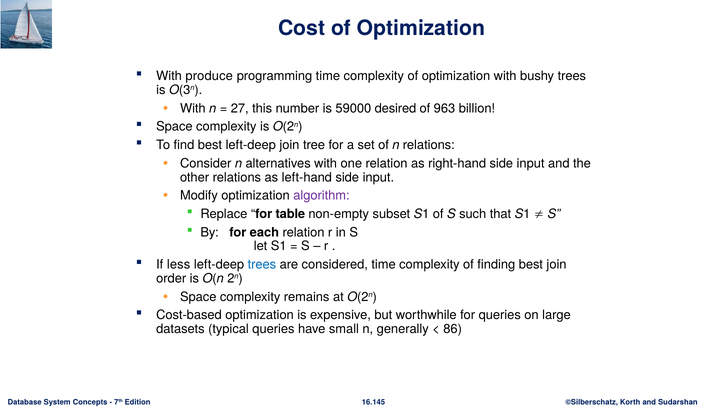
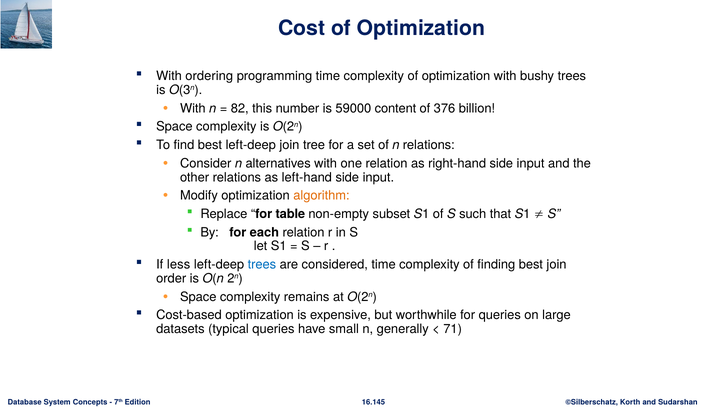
produce: produce -> ordering (209, 76)
27: 27 -> 82 (240, 108)
desired: desired -> content (395, 108)
963: 963 -> 376 (444, 108)
algorithm colour: purple -> orange (322, 196)
86: 86 -> 71 (453, 329)
